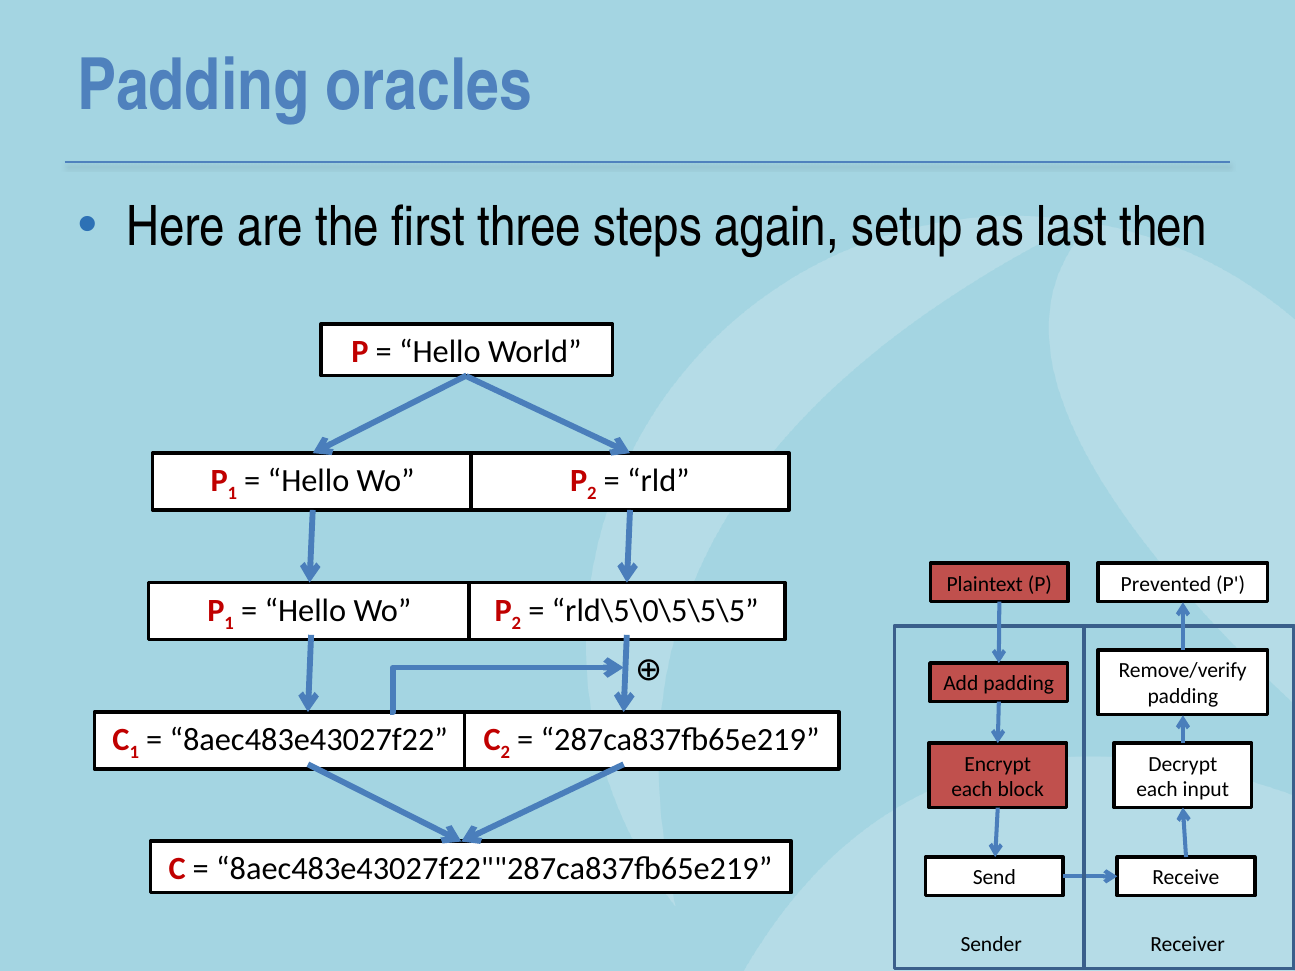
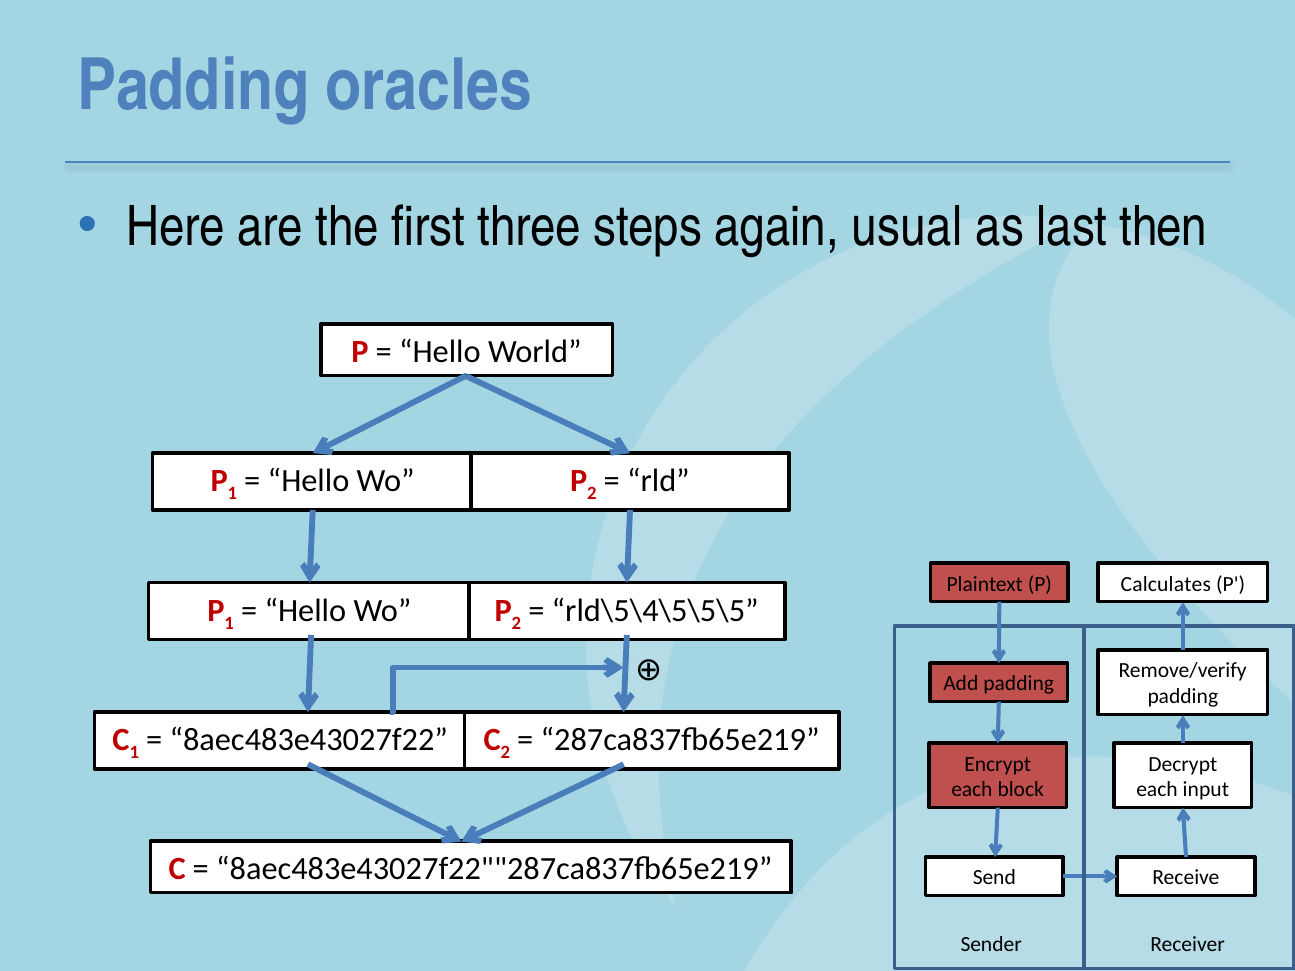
setup: setup -> usual (907, 227)
Prevented: Prevented -> Calculates (1166, 584)
rld\5\0\5\5\5: rld\5\0\5\5\5 -> rld\5\4\5\5\5 (655, 611)
